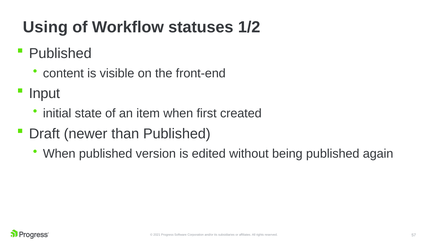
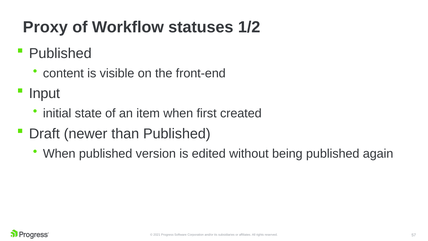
Using: Using -> Proxy (45, 27)
